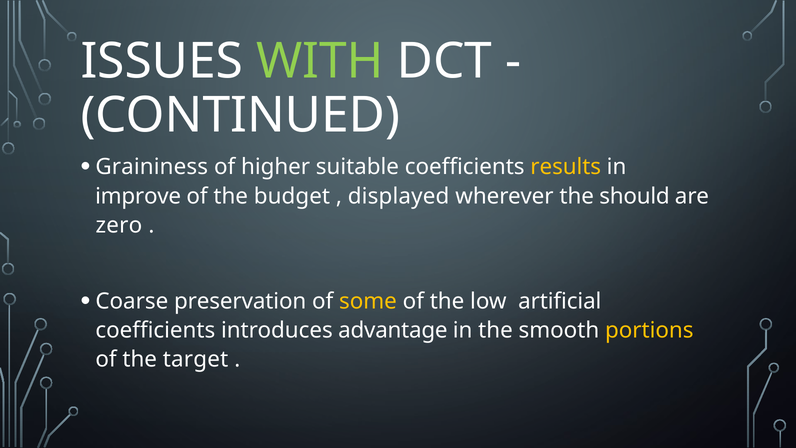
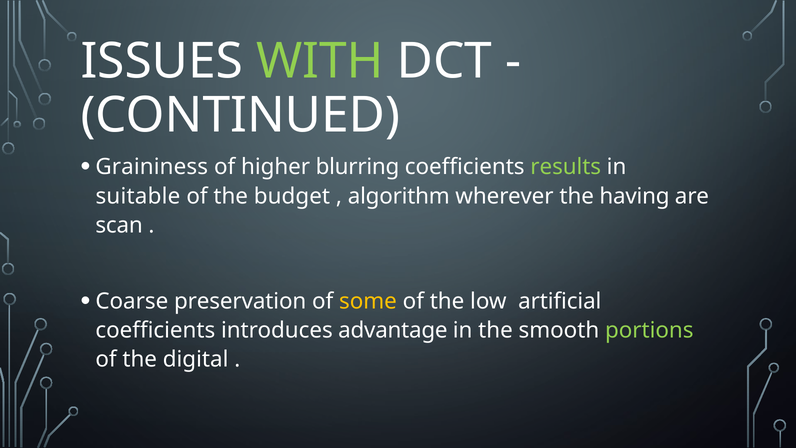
suitable: suitable -> blurring (358, 167)
results colour: yellow -> light green (566, 167)
improve: improve -> suitable (138, 196)
displayed: displayed -> algorithm (399, 196)
should: should -> having (635, 196)
zero: zero -> scan (119, 225)
portions colour: yellow -> light green (649, 330)
target: target -> digital (196, 359)
